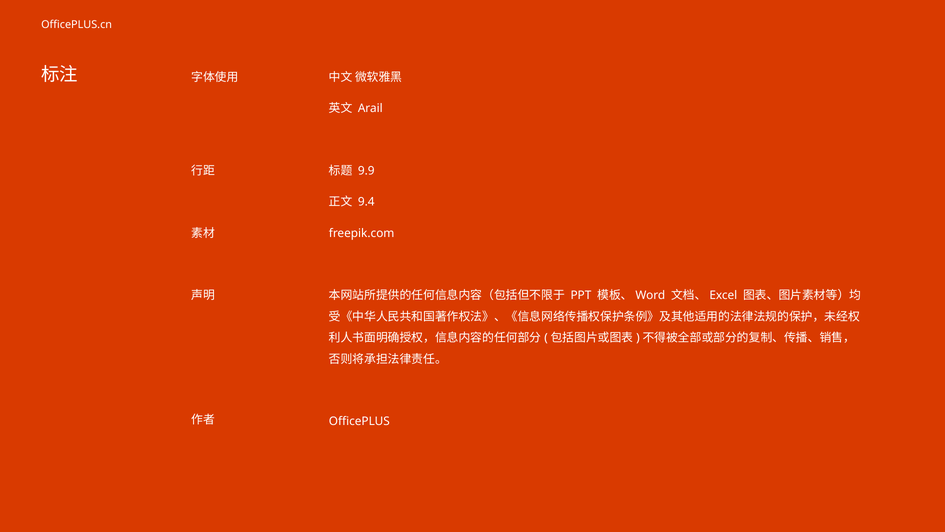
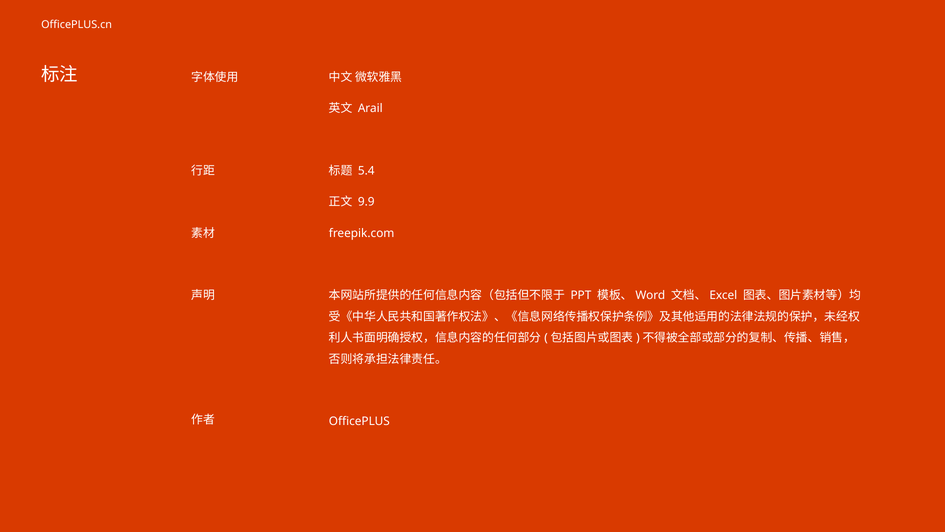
9.9: 9.9 -> 5.4 (366, 171)
9.4: 9.4 -> 9.9 (366, 202)
